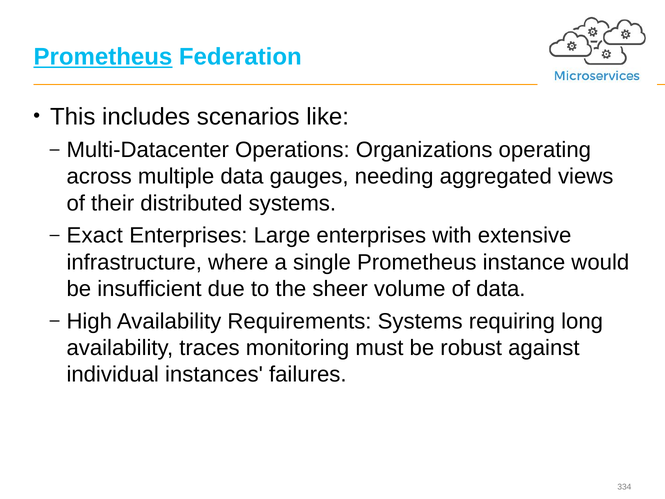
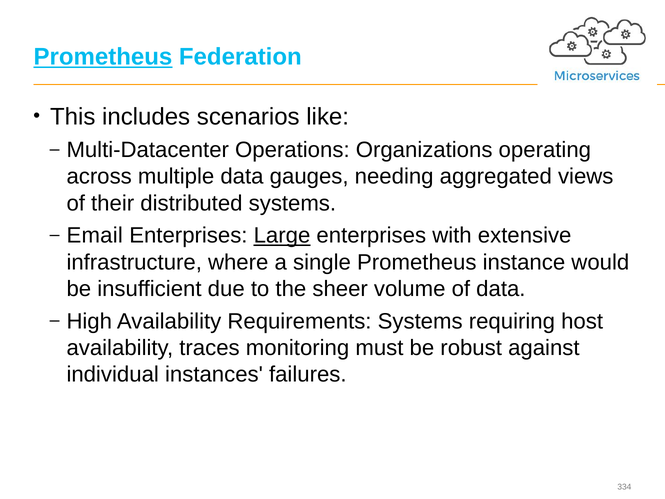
Exact: Exact -> Email (95, 235)
Large underline: none -> present (282, 235)
long: long -> host (582, 321)
